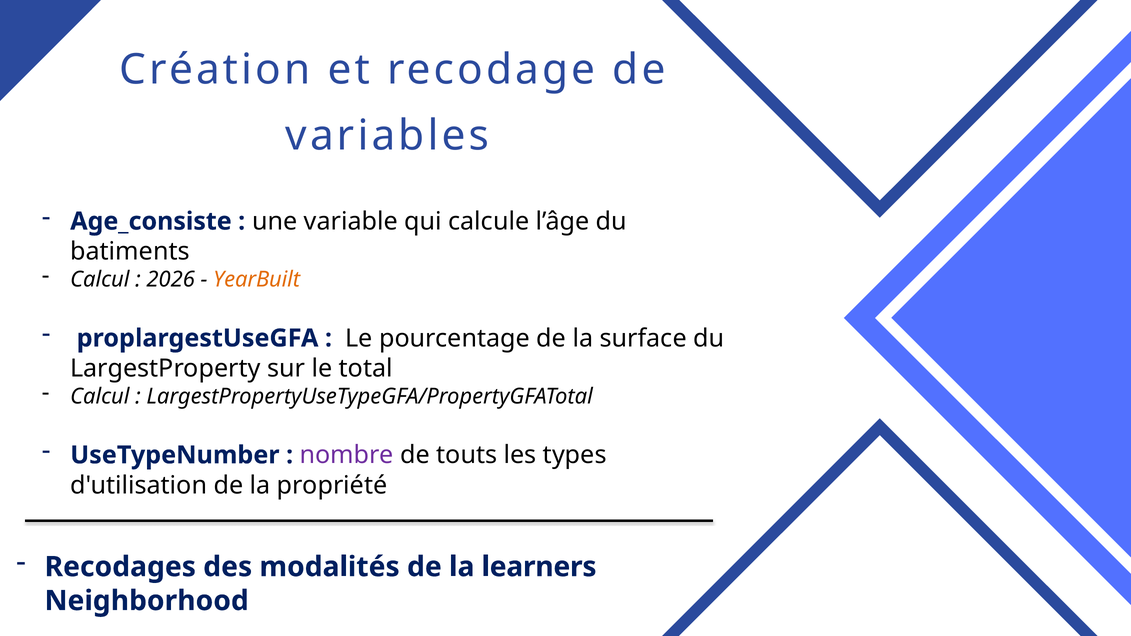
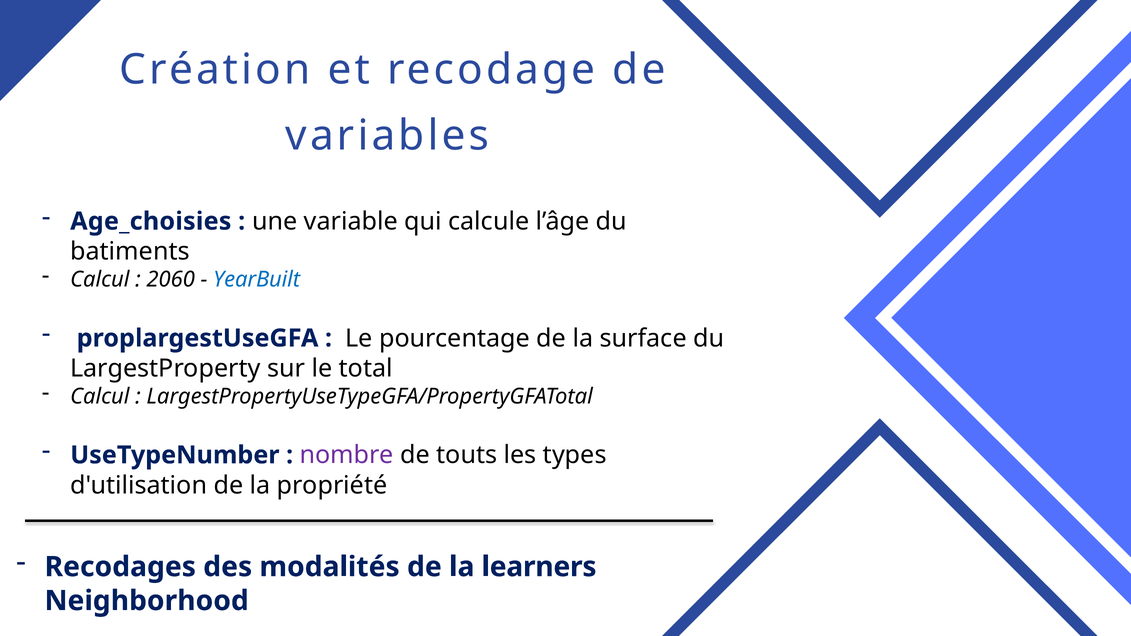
Age_consiste: Age_consiste -> Age_choisies (151, 221)
2026: 2026 -> 2060 (171, 280)
YearBuilt colour: orange -> blue (257, 280)
